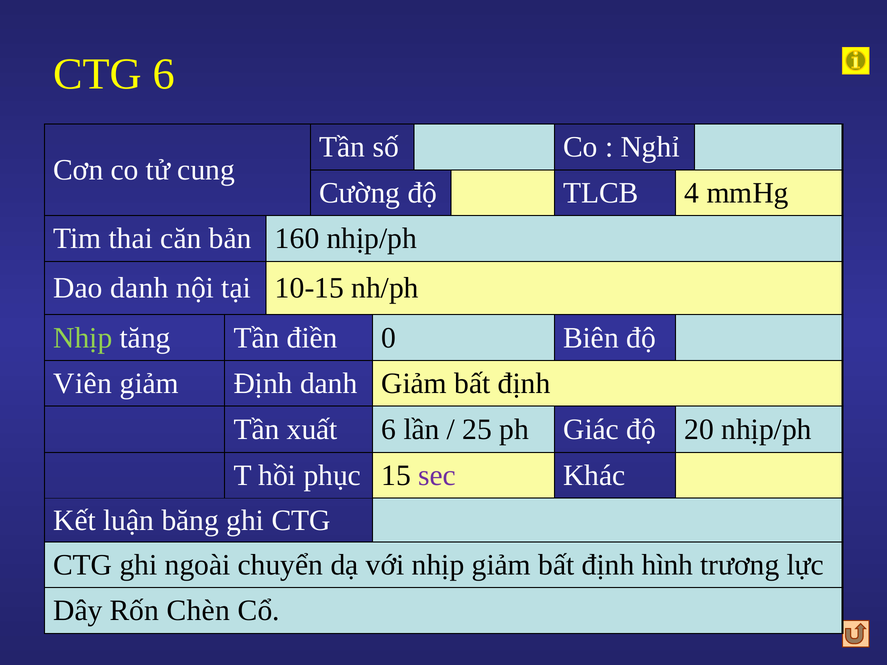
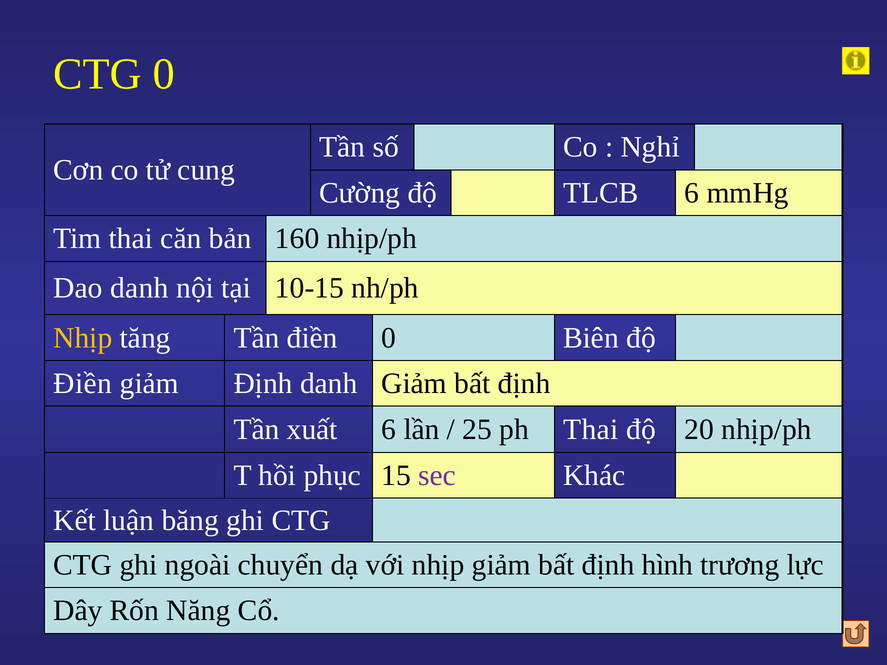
CTG 6: 6 -> 0 (164, 74)
TLCB 4: 4 -> 6 (692, 193)
Nhịp colour: light green -> yellow (83, 338)
Viên: Viên -> Điền (83, 384)
ph Giác: Giác -> Thai (591, 430)
Chèn: Chèn -> Năng (198, 611)
